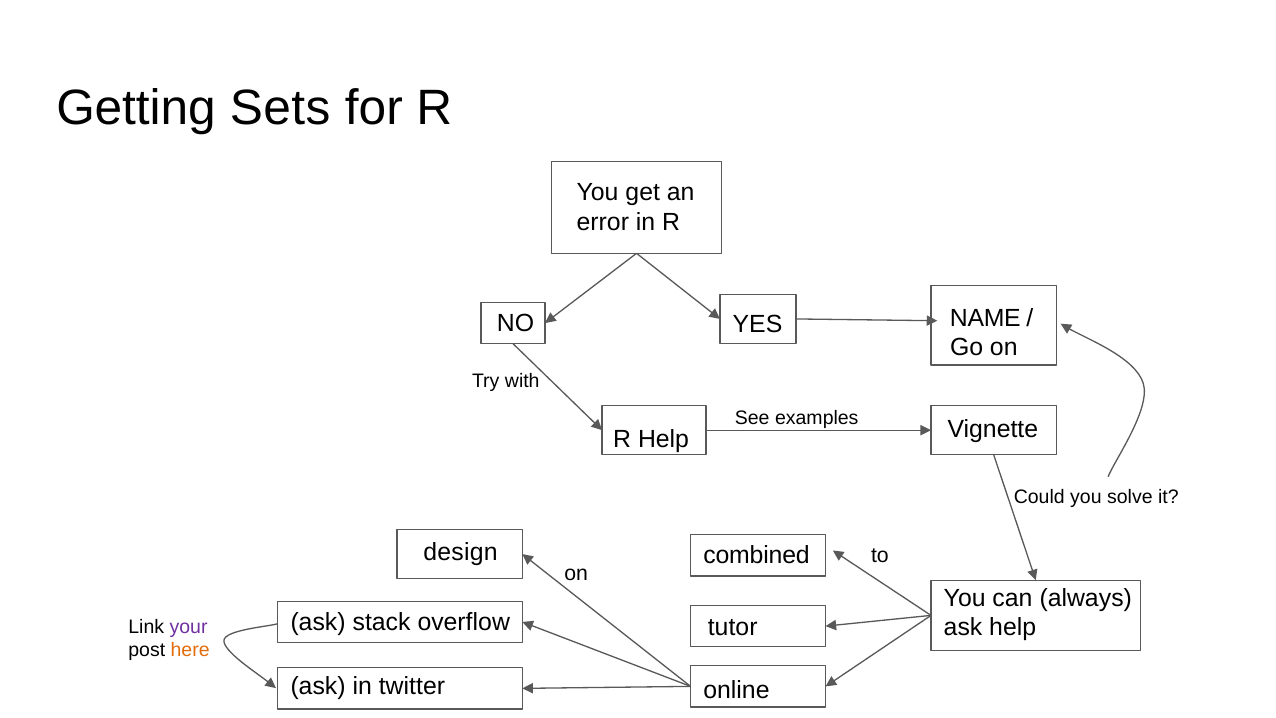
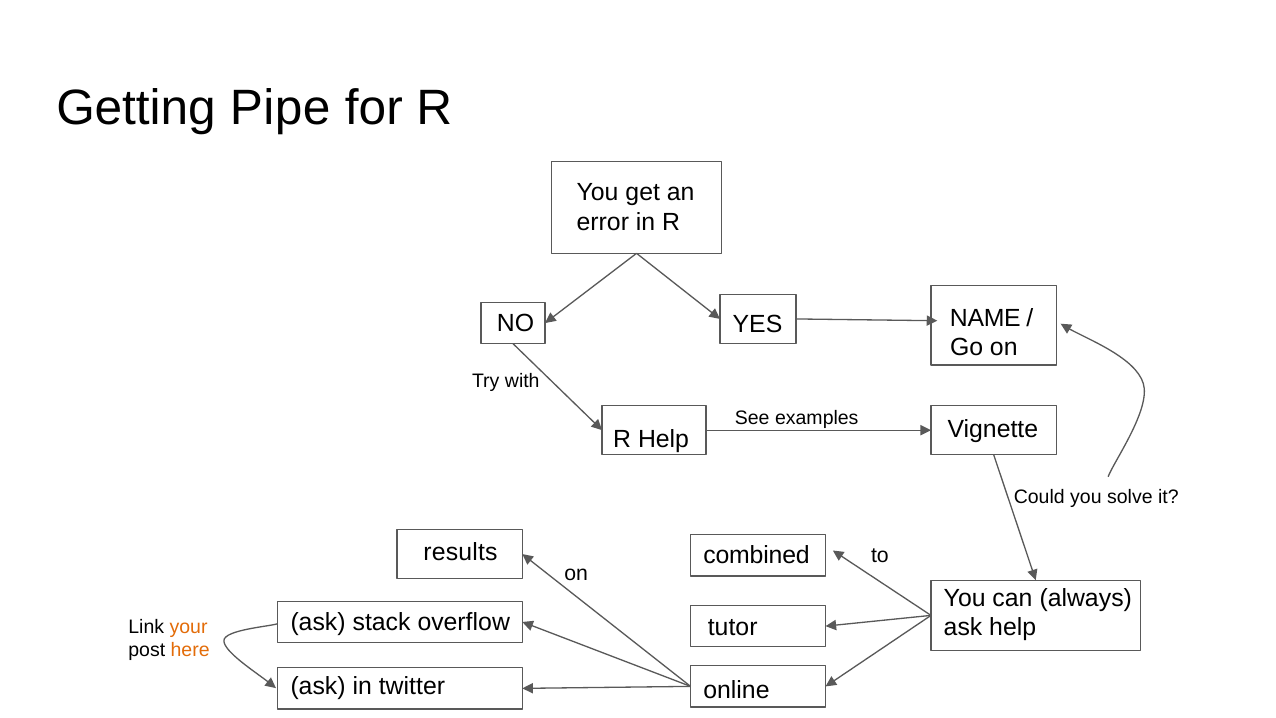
Sets: Sets -> Pipe (280, 108)
design: design -> results (460, 552)
your colour: purple -> orange (189, 627)
